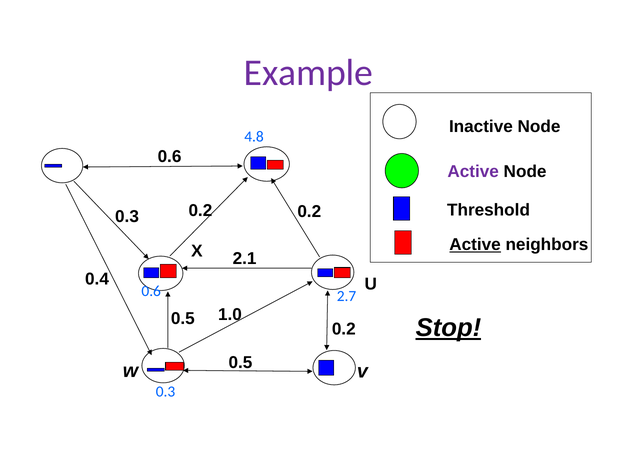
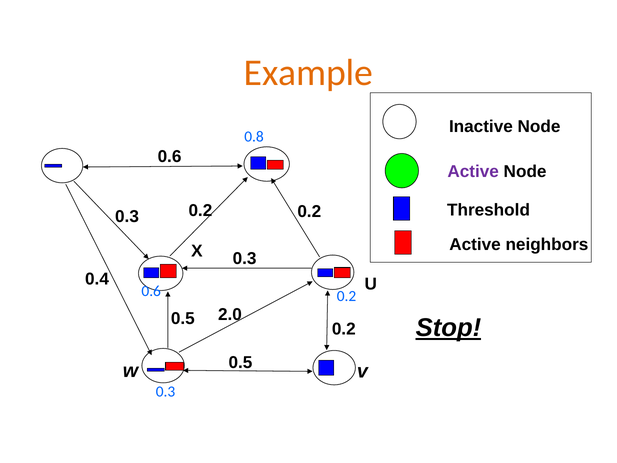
Example colour: purple -> orange (308, 73)
4.8: 4.8 -> 0.8 (254, 137)
Active underline: present -> none (475, 245)
2.1: 2.1 -> 0.3 (245, 259)
2.7: 2.7 -> 0.2 (347, 296)
1.0: 1.0 -> 2.0 (230, 314)
